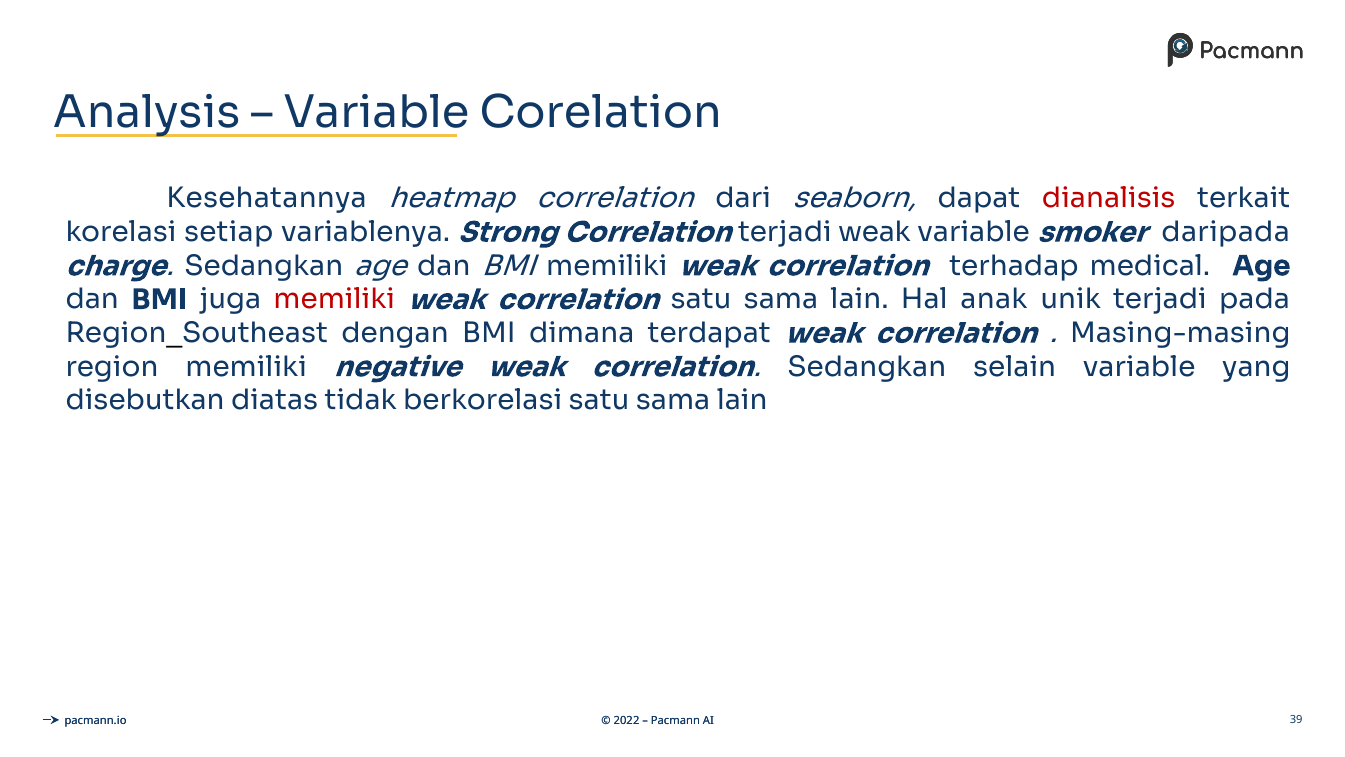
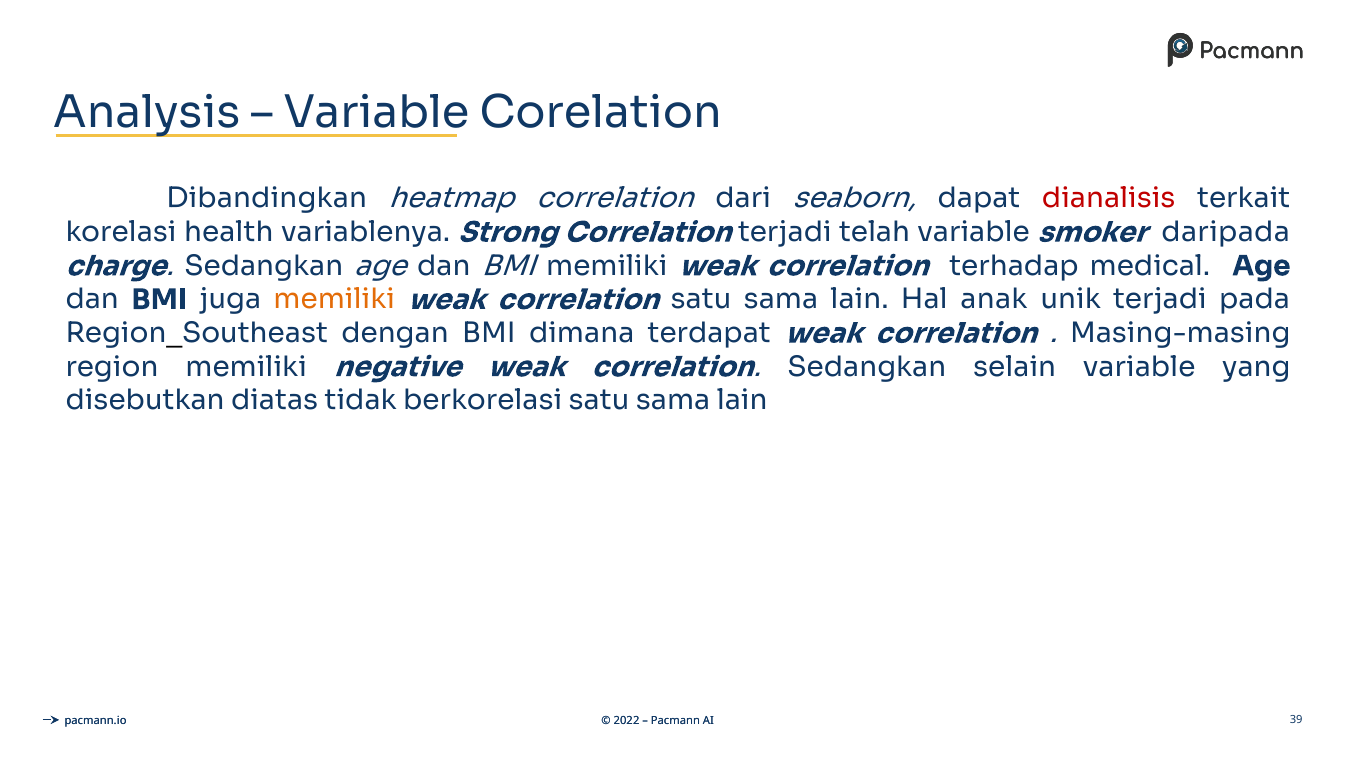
Kesehatannya: Kesehatannya -> Dibandingkan (267, 199)
terjadi weak: weak -> telah (875, 232)
setiap: setiap -> health (229, 232)
memiliki colour: red -> orange (334, 299)
